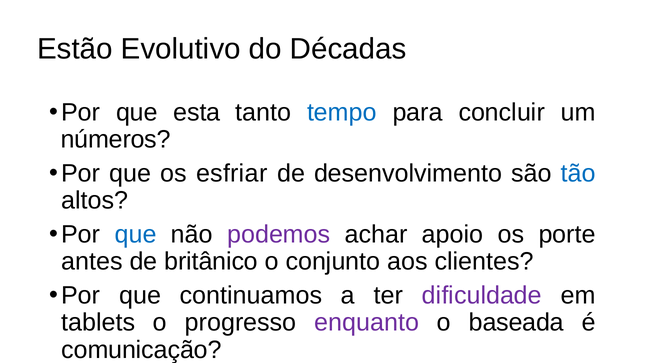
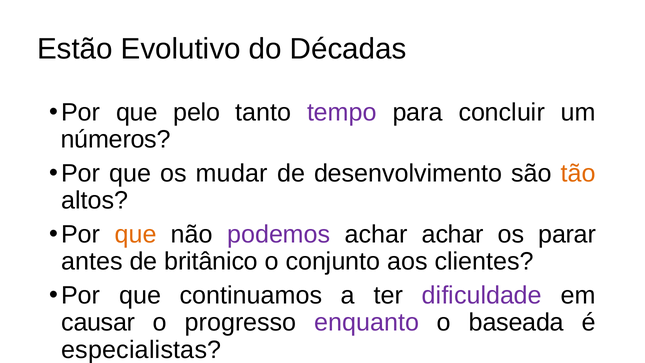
esta: esta -> pelo (197, 112)
tempo colour: blue -> purple (342, 112)
esfriar: esfriar -> mudar (232, 173)
tão colour: blue -> orange (578, 173)
que colour: blue -> orange (136, 234)
achar apoio: apoio -> achar (453, 234)
porte: porte -> parar (567, 234)
tablets: tablets -> causar (98, 322)
comunicação: comunicação -> especialistas (141, 350)
